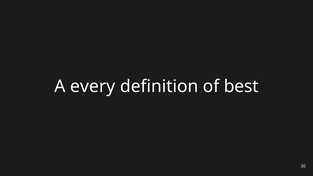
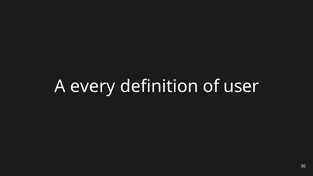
best: best -> user (241, 86)
